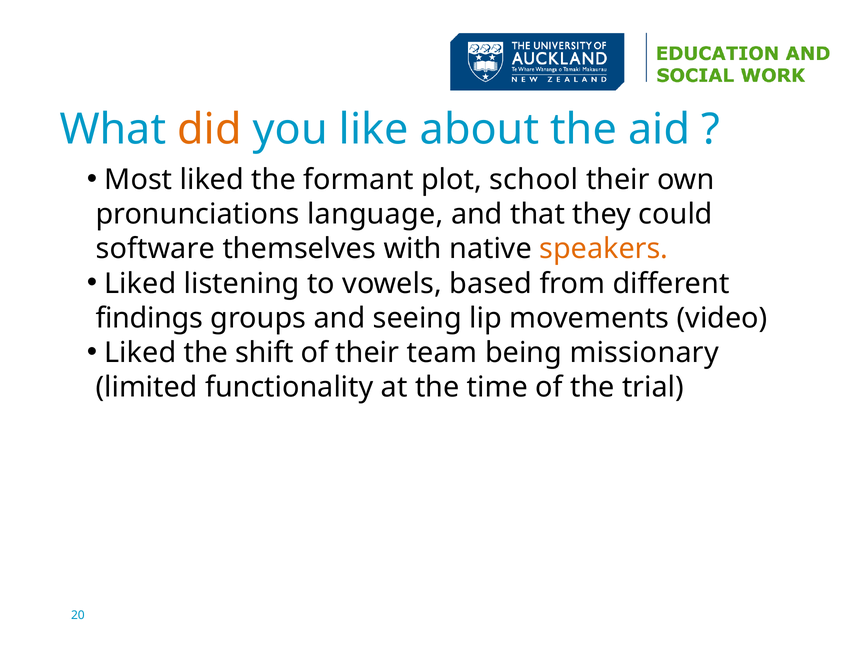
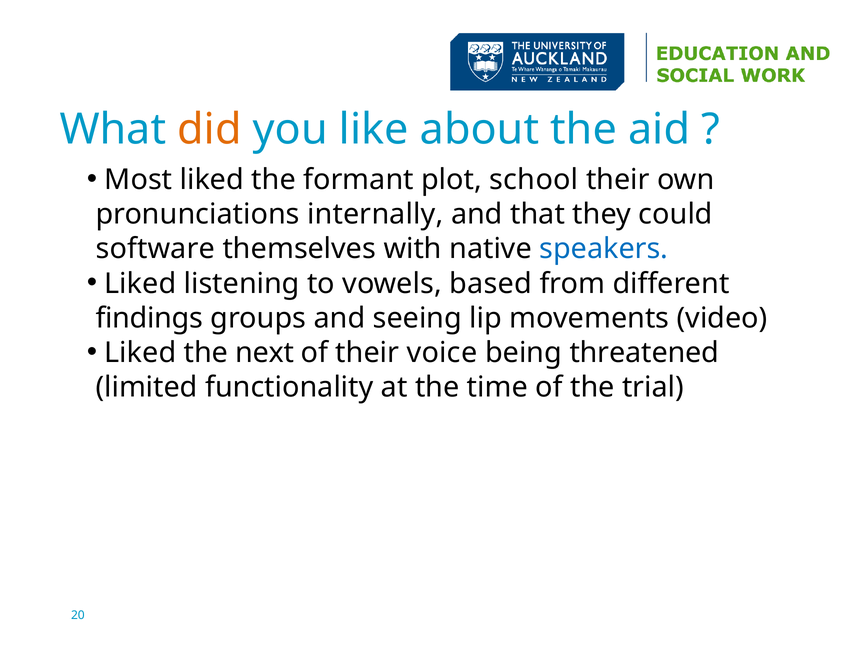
language: language -> internally (375, 214)
speakers colour: orange -> blue (604, 249)
shift: shift -> next (265, 353)
team: team -> voice (442, 353)
missionary: missionary -> threatened (644, 353)
